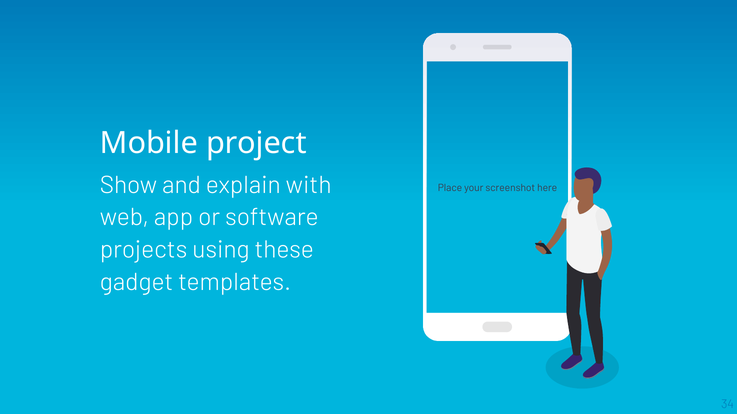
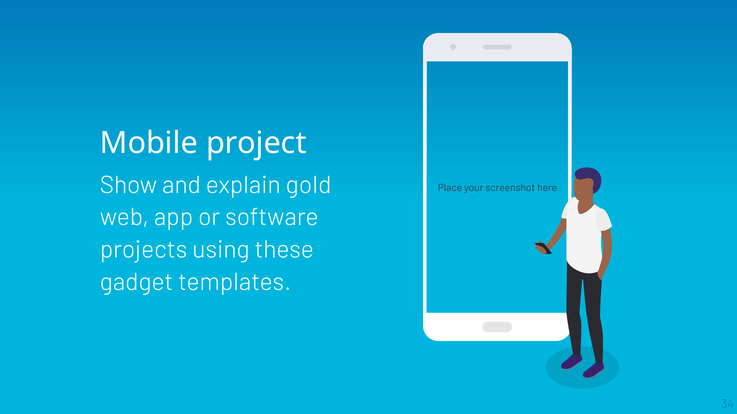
with: with -> gold (309, 185)
